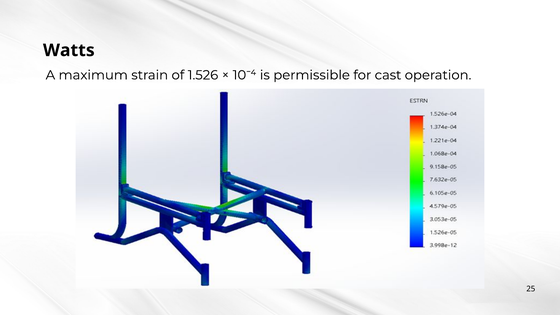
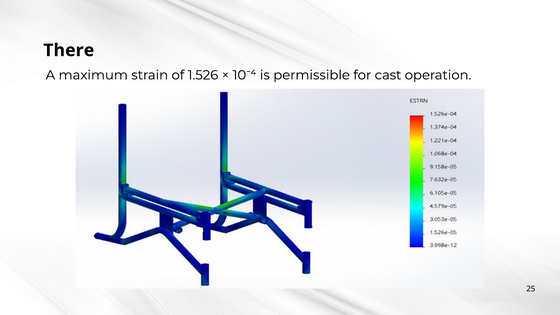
Watts: Watts -> There (69, 50)
